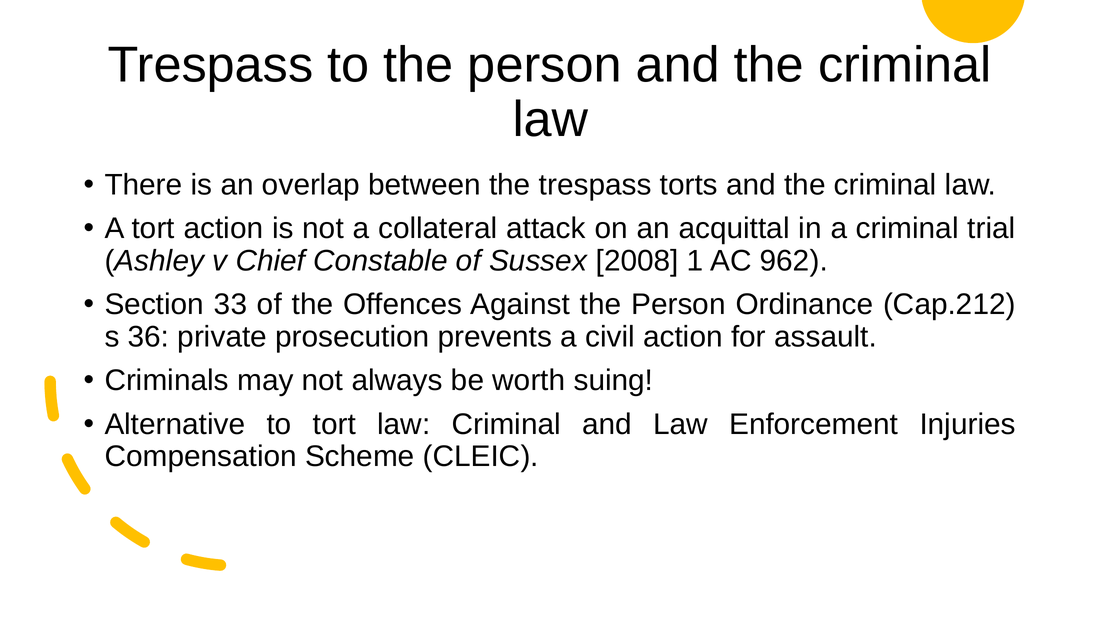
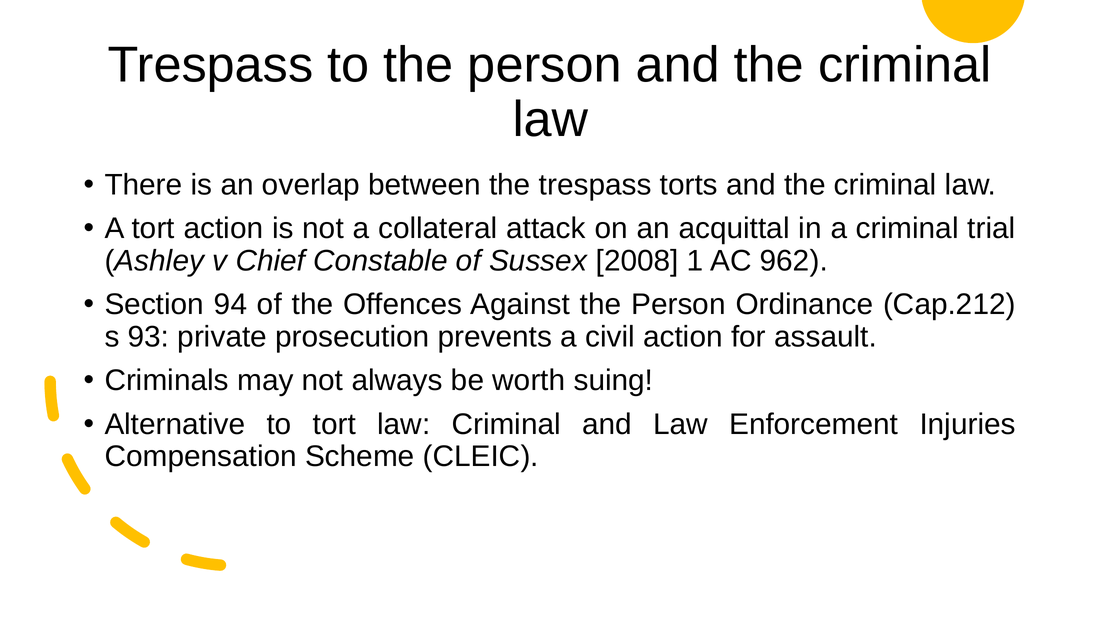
33: 33 -> 94 (231, 305)
36: 36 -> 93 (148, 337)
